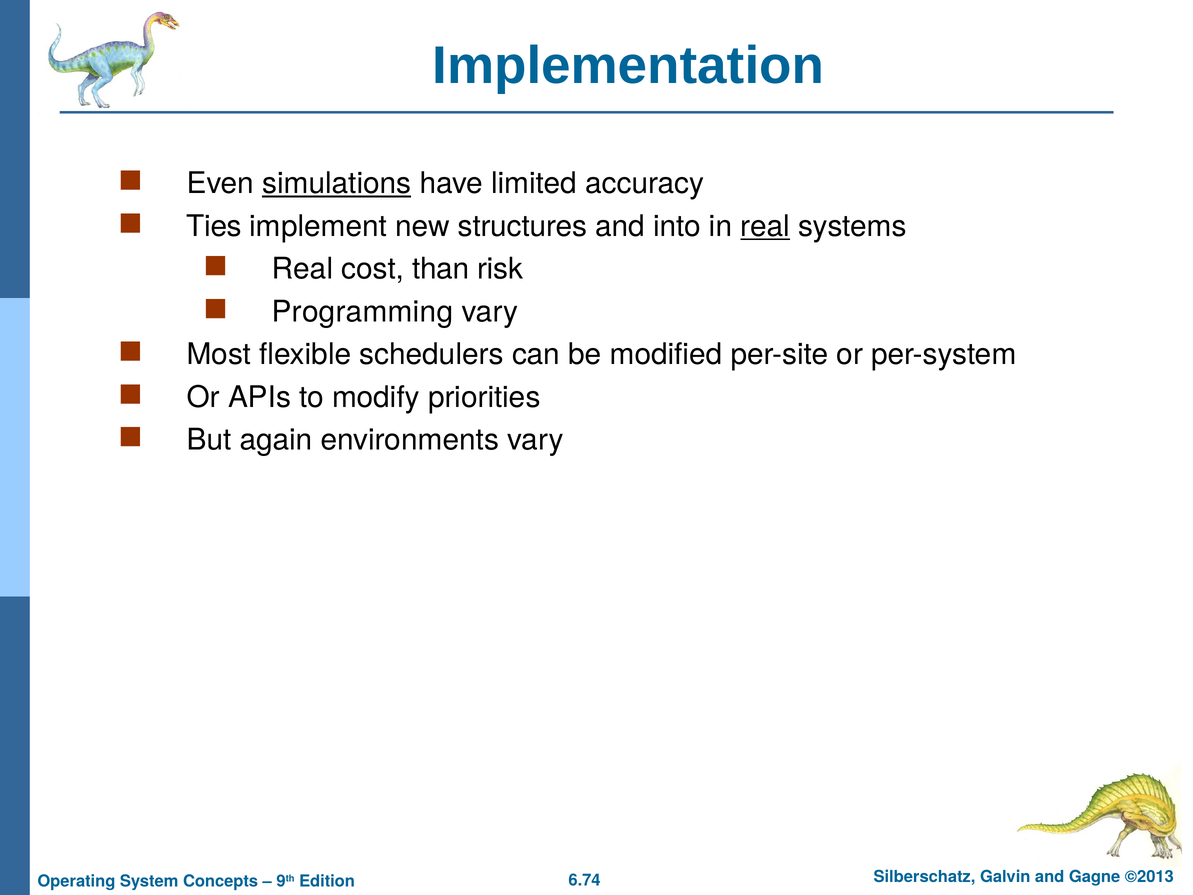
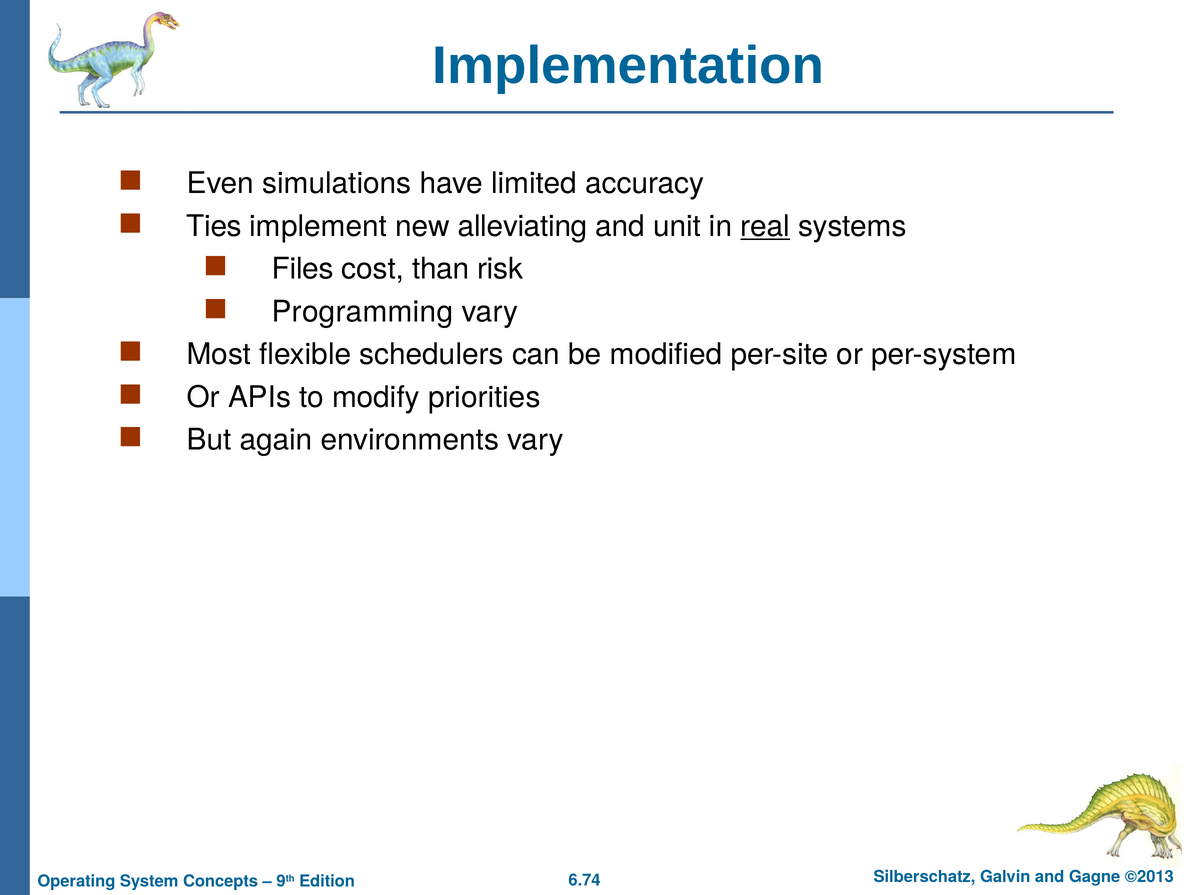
simulations underline: present -> none (337, 184)
structures: structures -> alleviating (523, 226)
into: into -> unit (677, 226)
Real: Real -> Files (303, 269)
